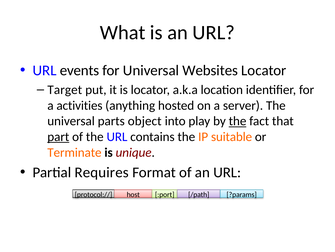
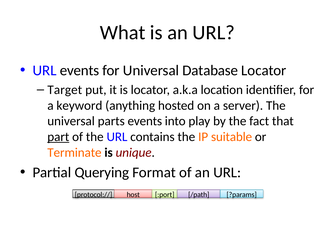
Websites: Websites -> Database (210, 70)
activities: activities -> keyword (79, 105)
parts object: object -> events (145, 121)
the underline: present -> none (238, 121)
Requires: Requires -> Querying (102, 172)
